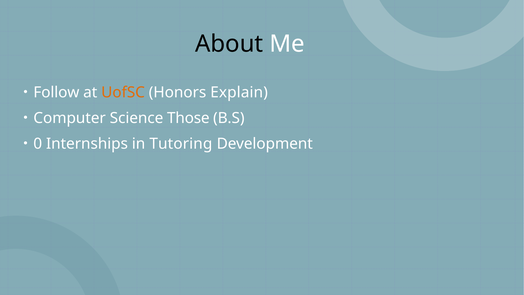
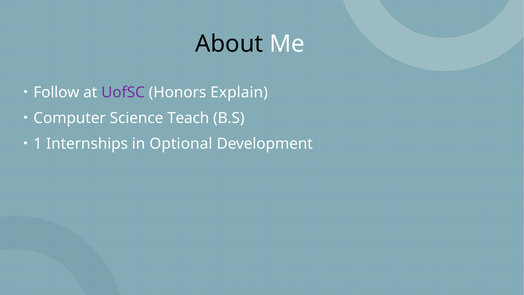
UofSC colour: orange -> purple (123, 92)
Those: Those -> Teach (188, 118)
0: 0 -> 1 (38, 144)
Tutoring: Tutoring -> Optional (181, 144)
